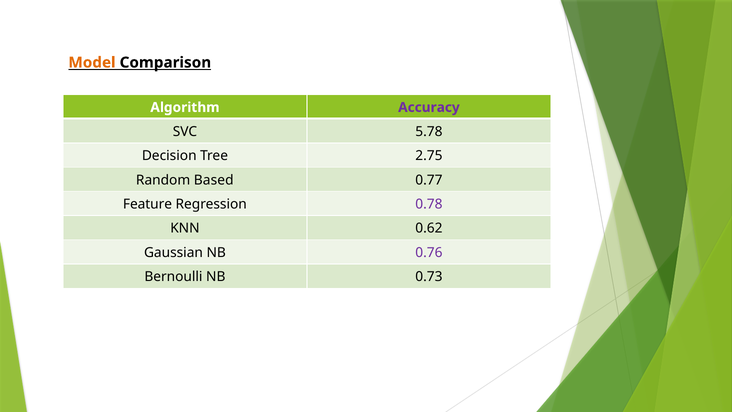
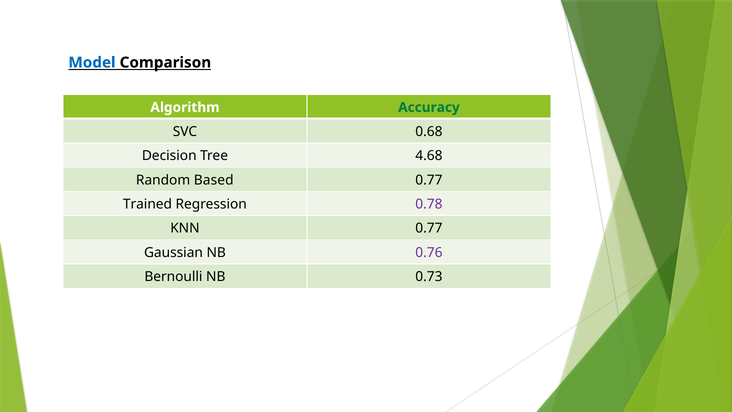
Model colour: orange -> blue (92, 63)
Accuracy colour: purple -> green (429, 107)
5.78: 5.78 -> 0.68 (429, 132)
2.75: 2.75 -> 4.68 (429, 156)
Feature: Feature -> Trained (147, 204)
KNN 0.62: 0.62 -> 0.77 (429, 228)
